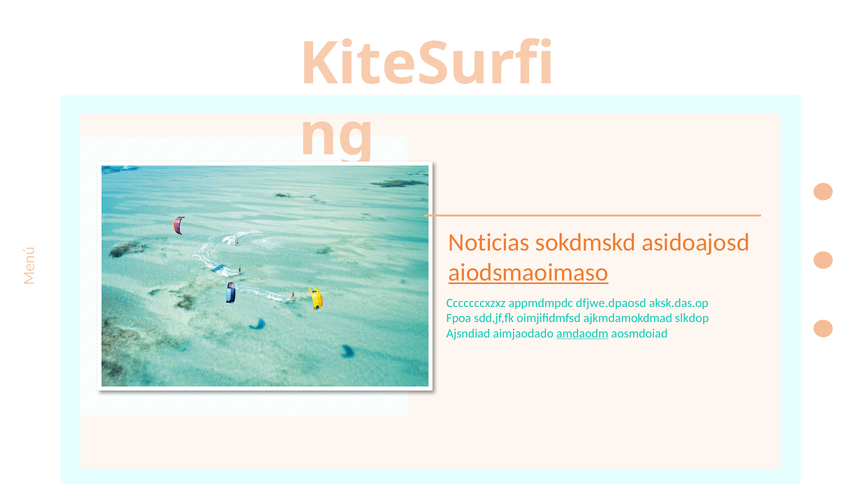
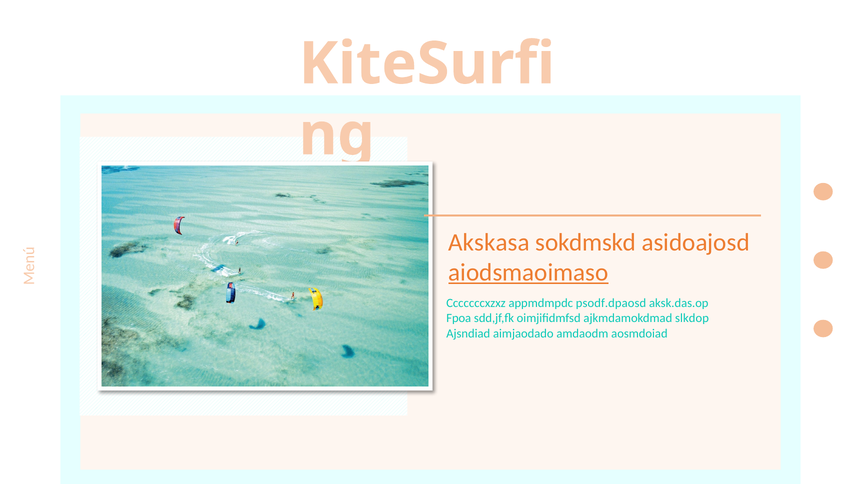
Noticias: Noticias -> Akskasa (489, 242)
dfjwe.dpaosd: dfjwe.dpaosd -> psodf.dpaosd (611, 303)
amdaodm underline: present -> none (582, 334)
